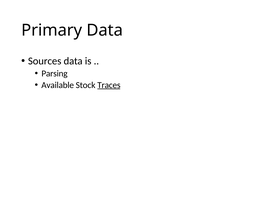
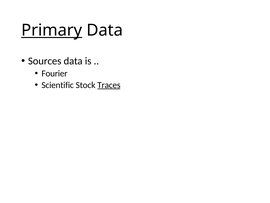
Primary underline: none -> present (52, 30)
Parsing: Parsing -> Fourier (54, 73)
Available: Available -> Scientific (58, 85)
